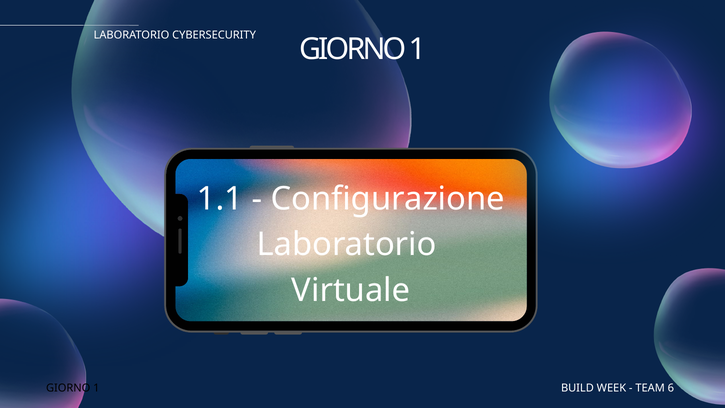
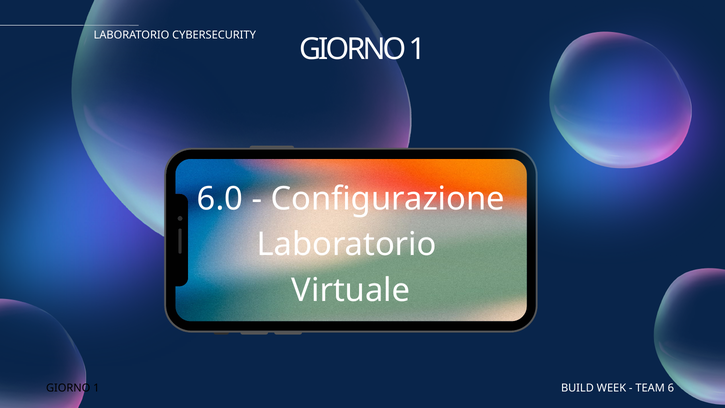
1.1: 1.1 -> 6.0 (220, 199)
